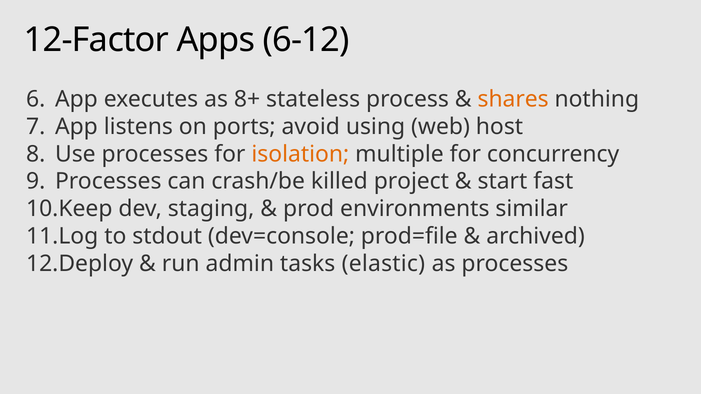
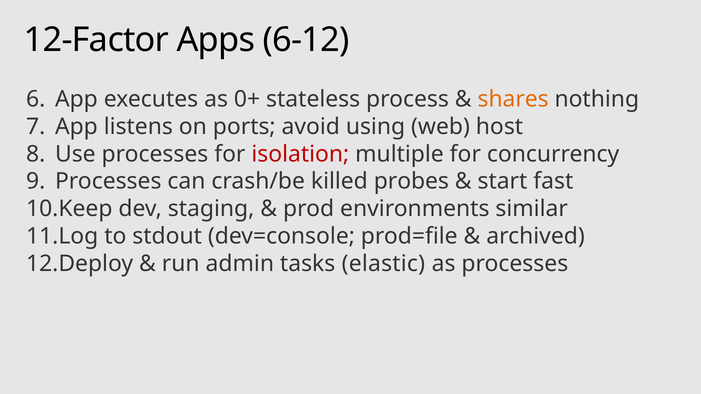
8+: 8+ -> 0+ (247, 99)
isolation colour: orange -> red (300, 154)
project: project -> probes (411, 182)
